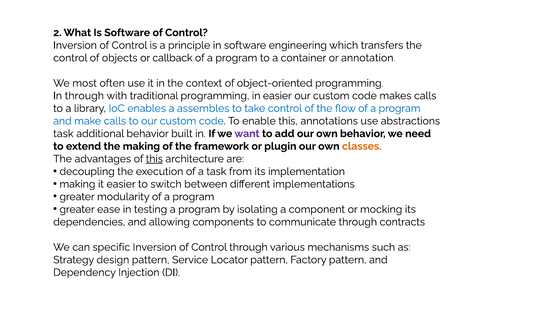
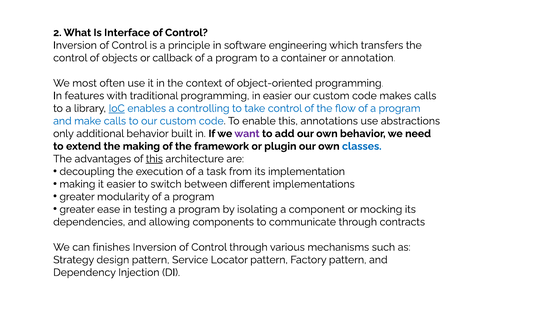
Is Software: Software -> Interface (127, 33)
In through: through -> features (84, 96)
IoC underline: none -> present (117, 108)
assembles: assembles -> controlling (203, 108)
task: task -> only (63, 134)
classes colour: orange -> blue (362, 146)
specific: specific -> finishes (111, 247)
